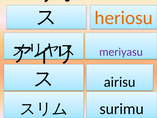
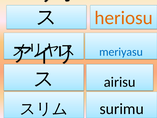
meriyasu colour: purple -> blue (121, 52)
